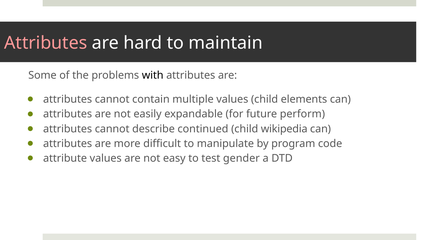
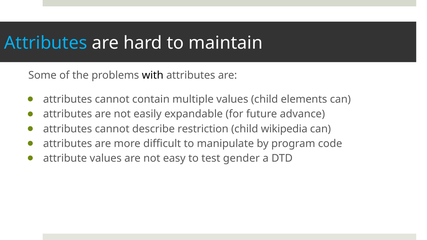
Attributes colour: pink -> light blue (46, 43)
perform: perform -> advance (302, 114)
continued: continued -> restriction (203, 129)
